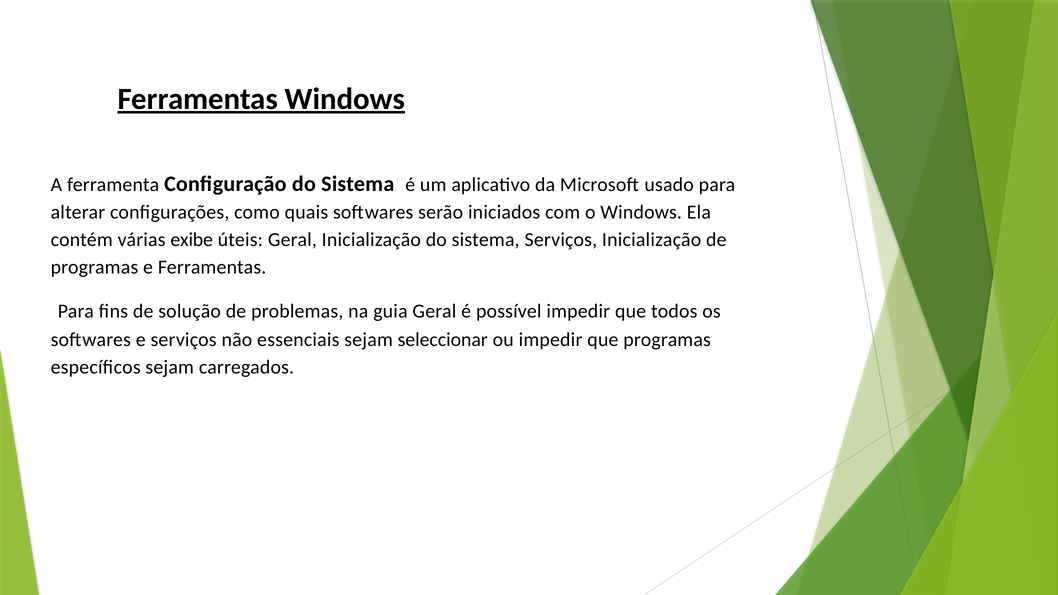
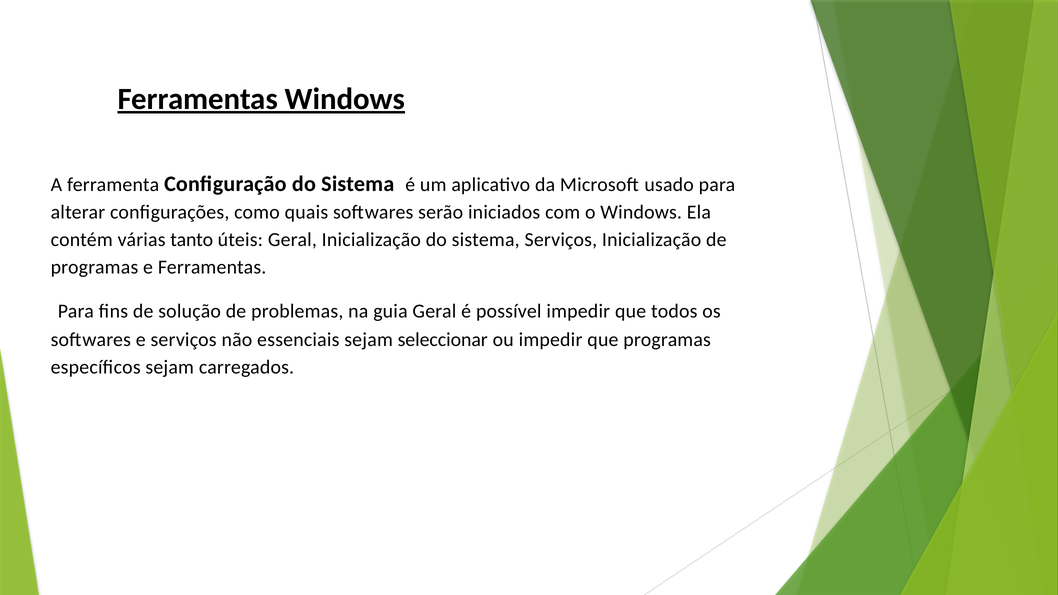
exibe: exibe -> tanto (192, 240)
